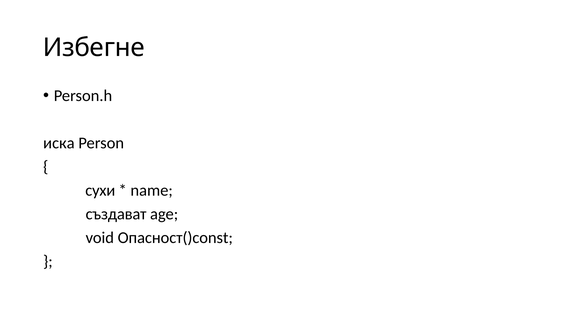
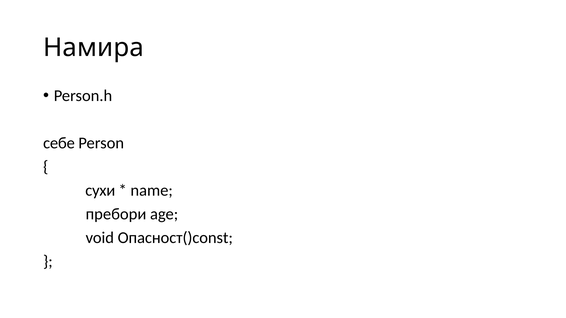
Избегне: Избегне -> Намира (94, 48)
иска: иска -> себе (59, 143)
създават: създават -> пребори (116, 214)
